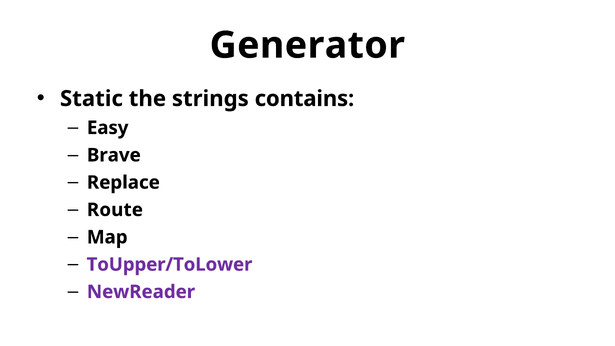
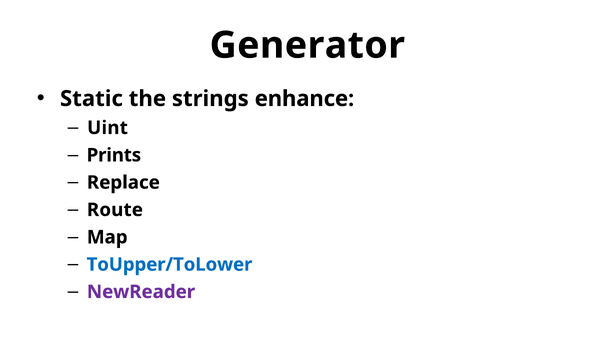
contains: contains -> enhance (304, 99)
Easy: Easy -> Uint (107, 128)
Brave: Brave -> Prints (114, 155)
ToUpper/ToLower colour: purple -> blue (169, 264)
